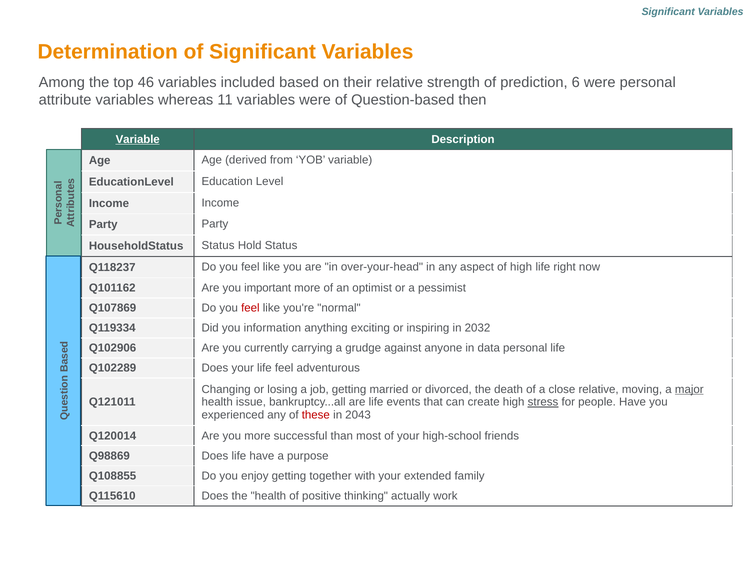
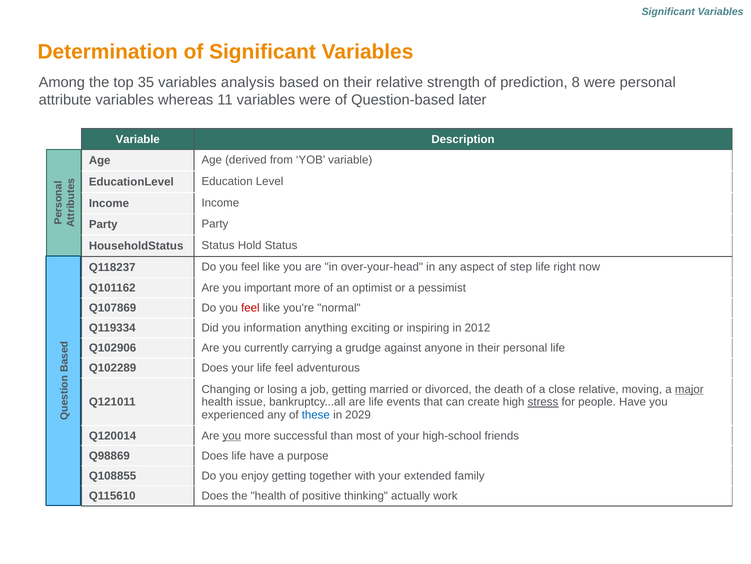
46: 46 -> 35 (146, 82)
included: included -> analysis (248, 82)
6: 6 -> 8 (576, 82)
then: then -> later (472, 100)
Variable underline: present -> none (138, 139)
of high: high -> step (521, 266)
2032: 2032 -> 2012 (477, 328)
in data: data -> their (489, 348)
these colour: red -> blue (316, 414)
2043: 2043 -> 2029 (358, 414)
you underline: none -> present (232, 435)
